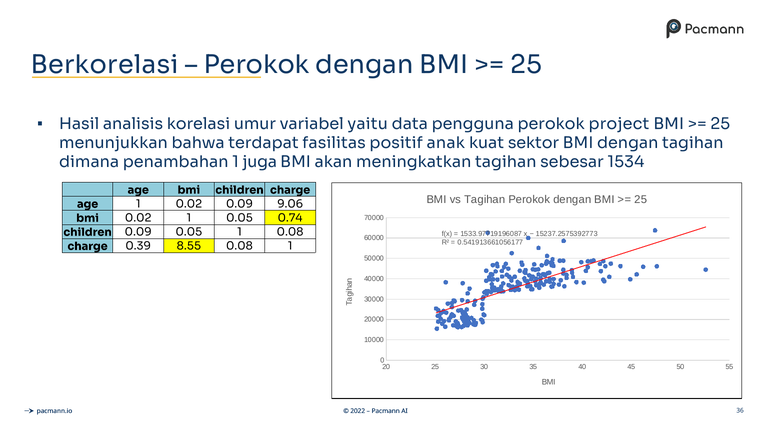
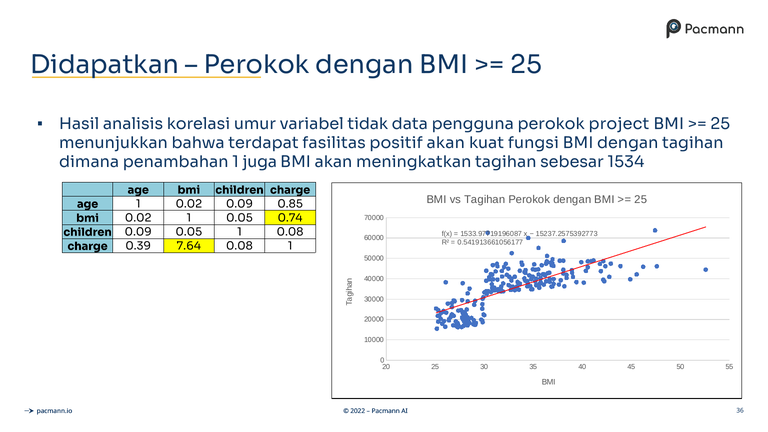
Berkorelasi: Berkorelasi -> Didapatkan (105, 65)
yaitu: yaitu -> tidak (368, 124)
positif anak: anak -> akan (446, 143)
sektor: sektor -> fungsi (533, 143)
9.06: 9.06 -> 0.85 (290, 204)
8.55: 8.55 -> 7.64 (189, 246)
